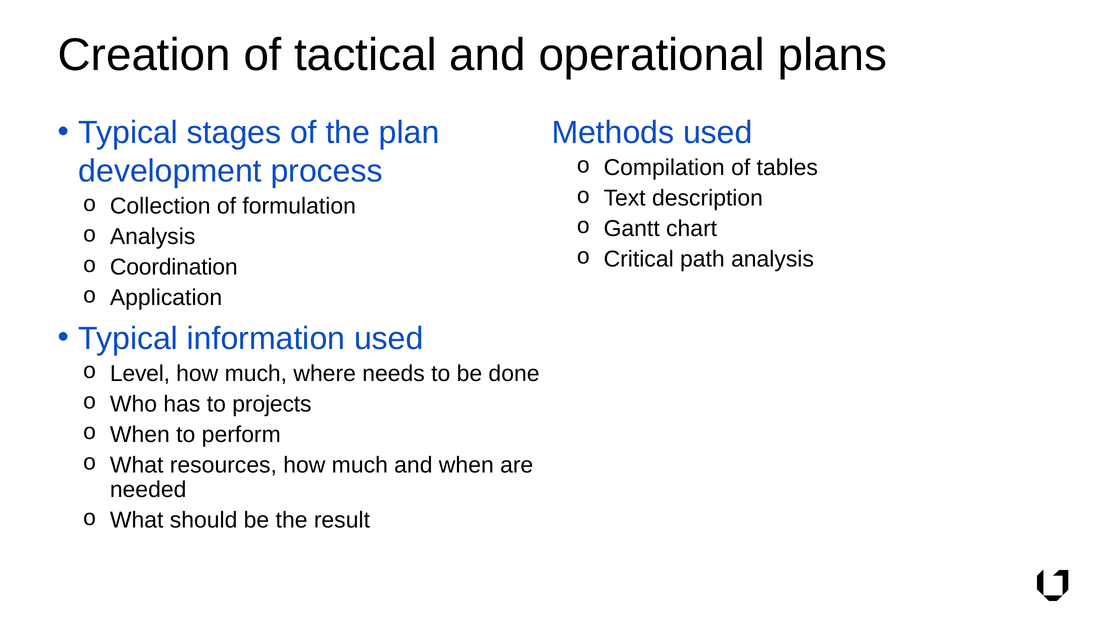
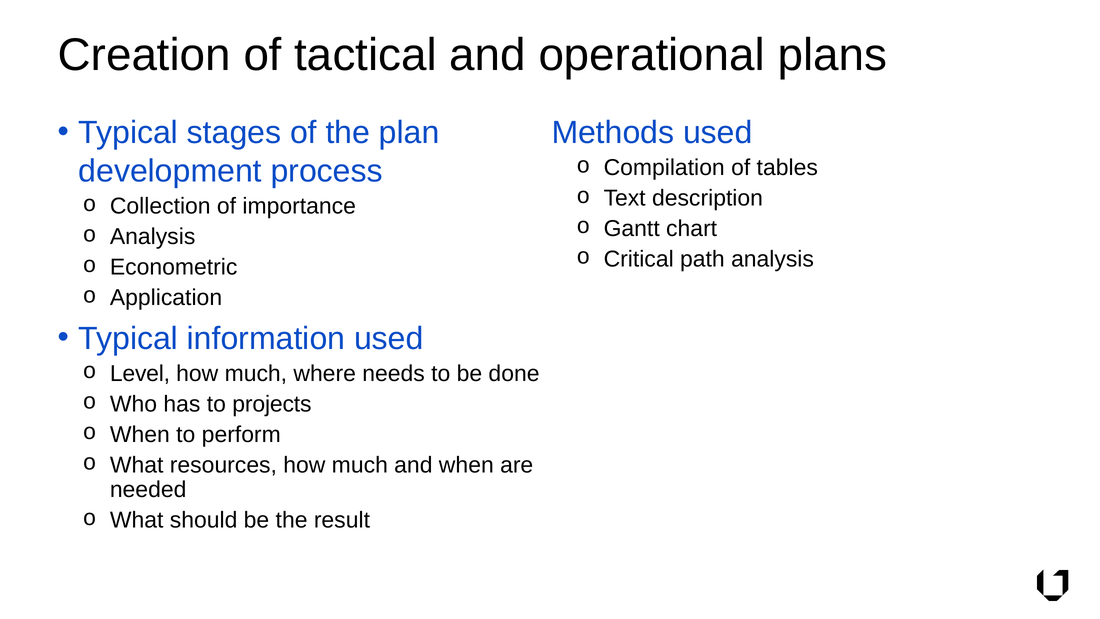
formulation: formulation -> importance (299, 206)
Coordination: Coordination -> Econometric (174, 267)
